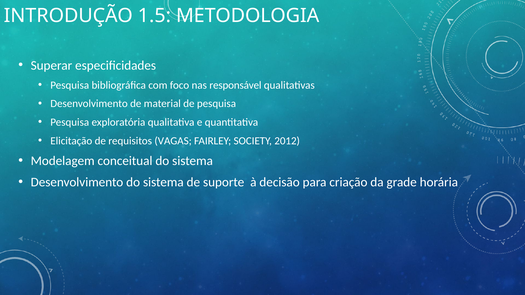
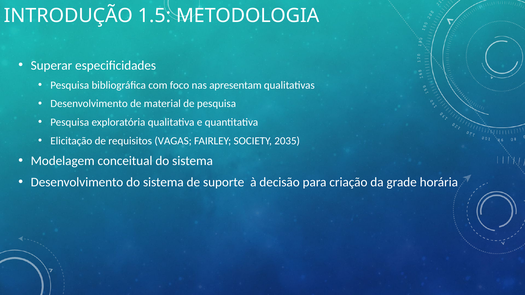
responsável: responsável -> apresentam (235, 85)
2012: 2012 -> 2035 (287, 141)
